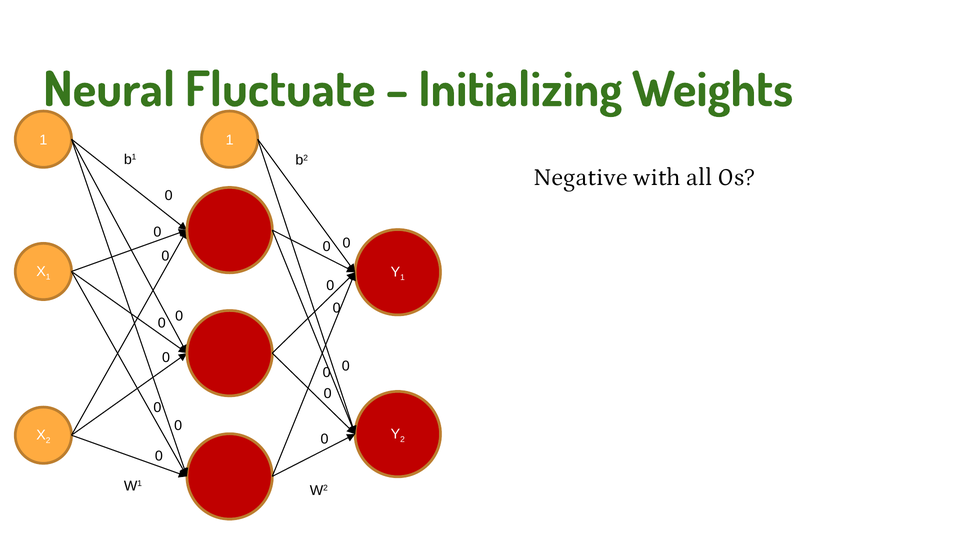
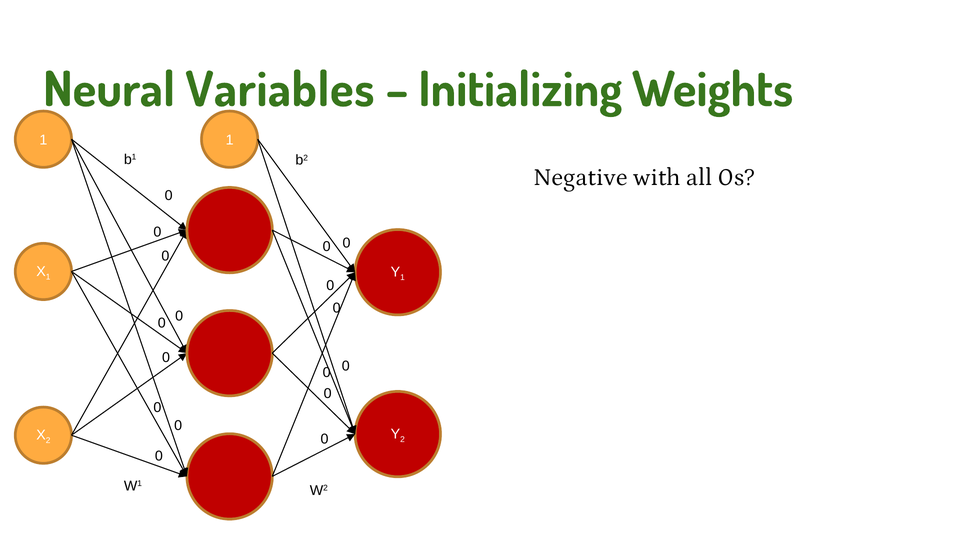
Fluctuate: Fluctuate -> Variables (280, 90)
